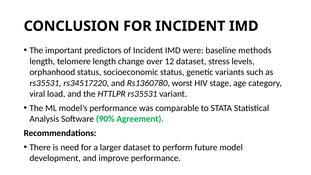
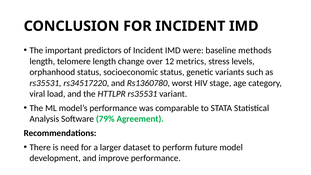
12 dataset: dataset -> metrics (191, 61)
90%: 90% -> 79% (105, 119)
